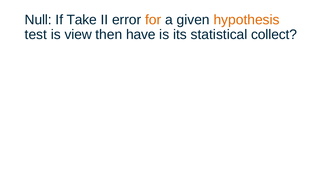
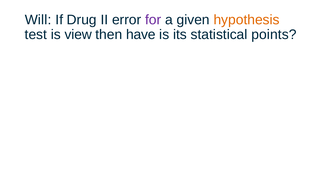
Null: Null -> Will (38, 20)
Take: Take -> Drug (82, 20)
for colour: orange -> purple (153, 20)
collect: collect -> points (274, 35)
